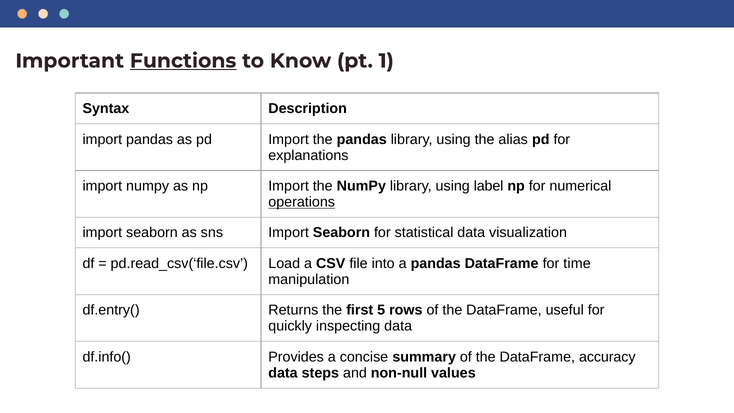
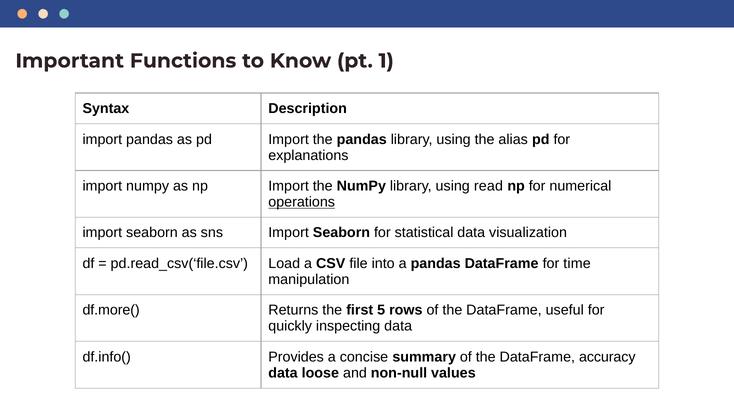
Functions underline: present -> none (183, 61)
label: label -> read (488, 186)
df.entry(: df.entry( -> df.more( (111, 310)
steps: steps -> loose (320, 373)
